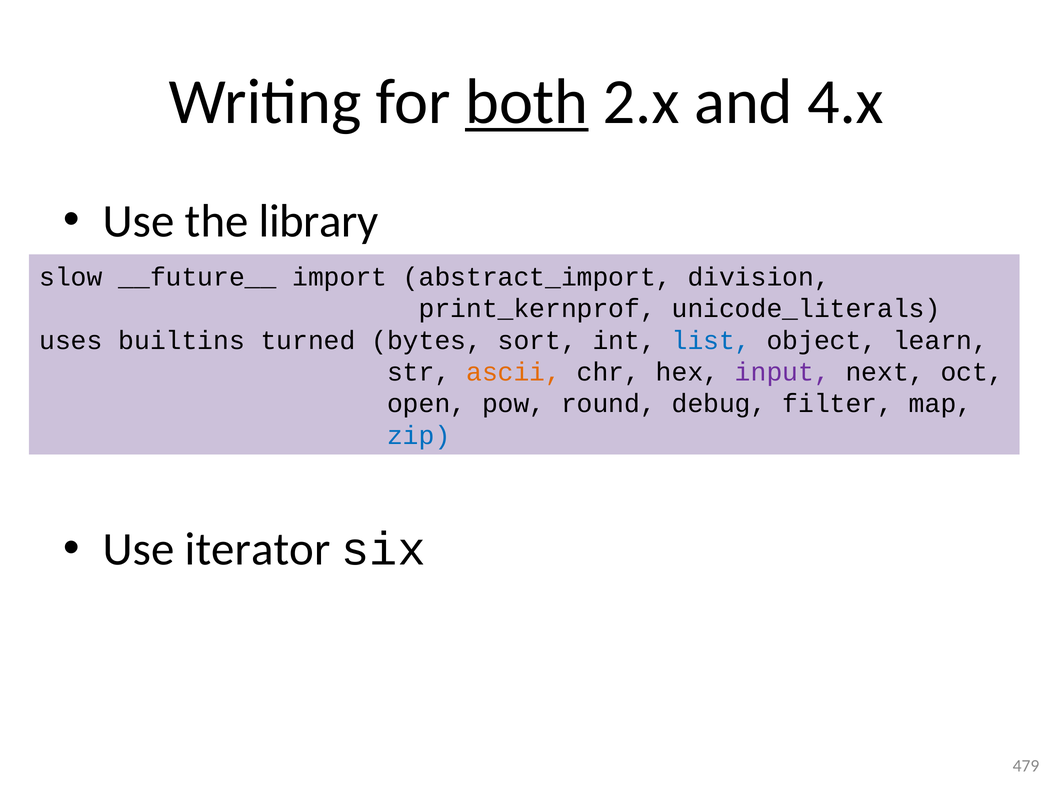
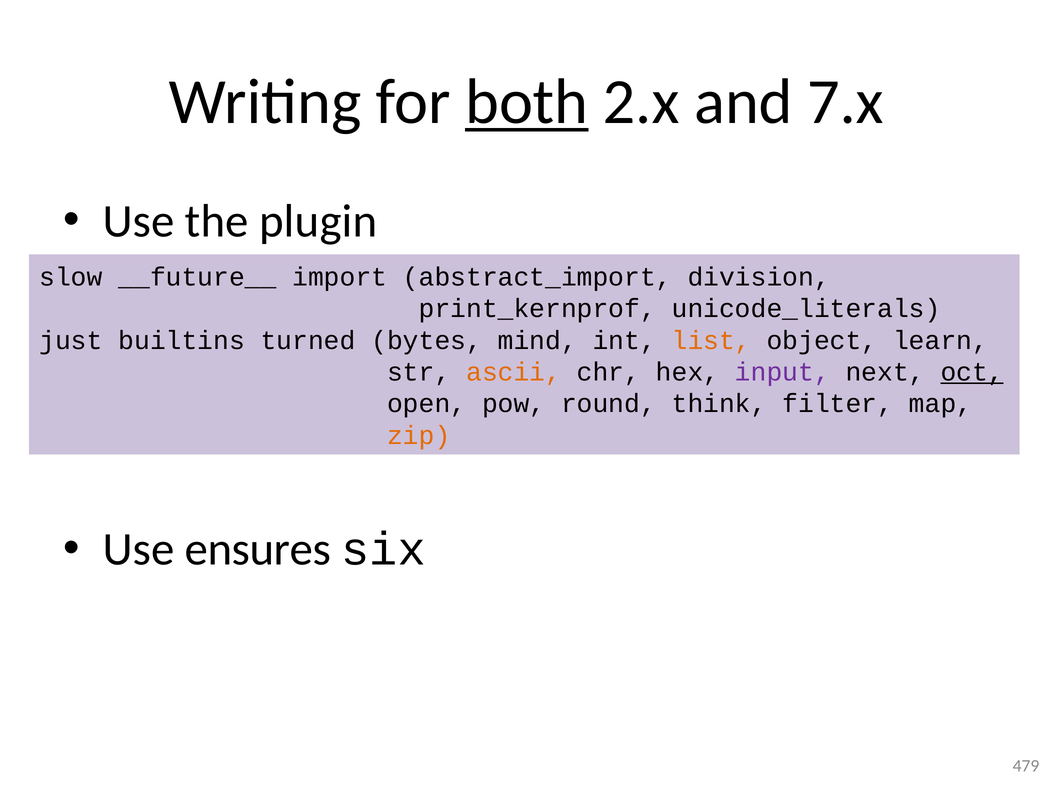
4.x: 4.x -> 7.x (845, 102)
library: library -> plugin (318, 221)
uses: uses -> just (71, 340)
sort: sort -> mind (537, 340)
list colour: blue -> orange (711, 340)
oct underline: none -> present (972, 372)
debug: debug -> think (719, 403)
zip colour: blue -> orange (419, 435)
iterator: iterator -> ensures (258, 549)
